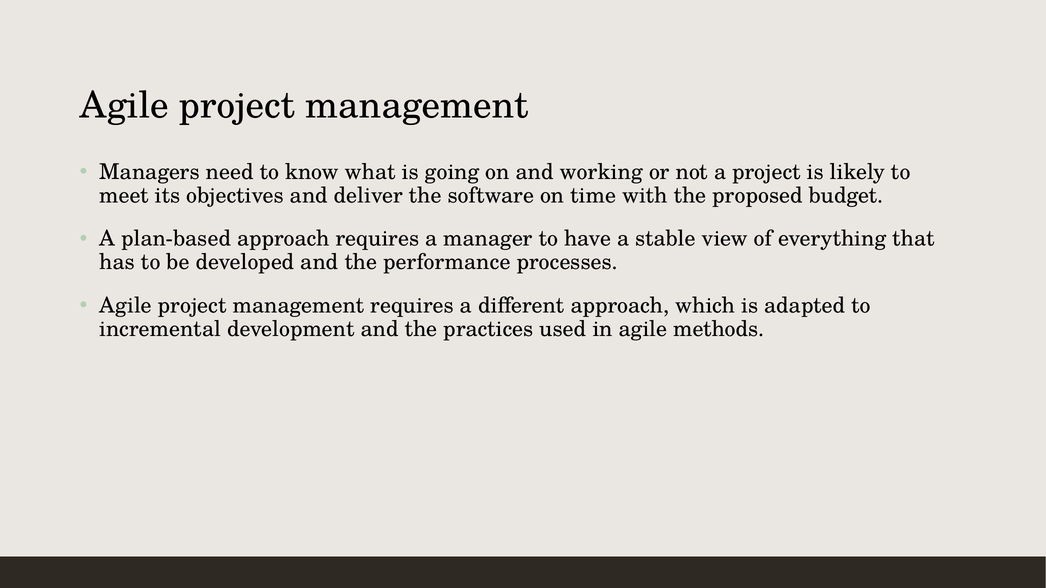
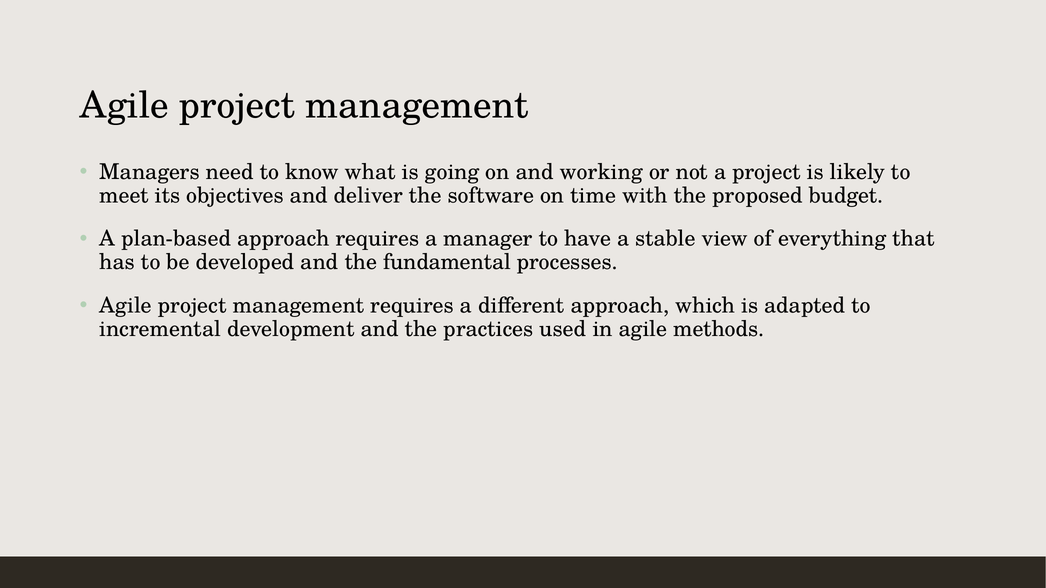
performance: performance -> fundamental (447, 262)
